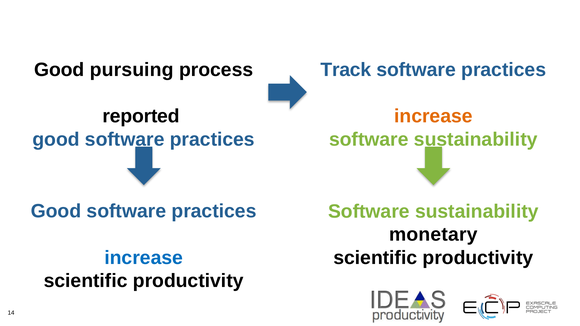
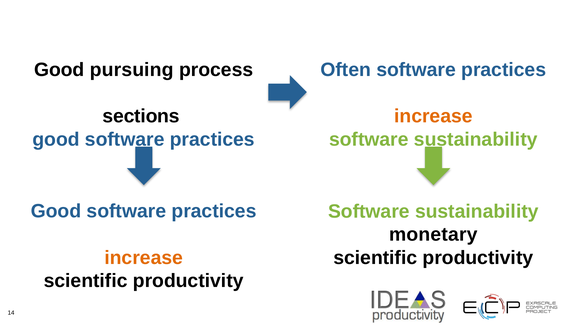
Track: Track -> Often (346, 70)
reported: reported -> sections (141, 116)
increase colour: blue -> orange (144, 258)
